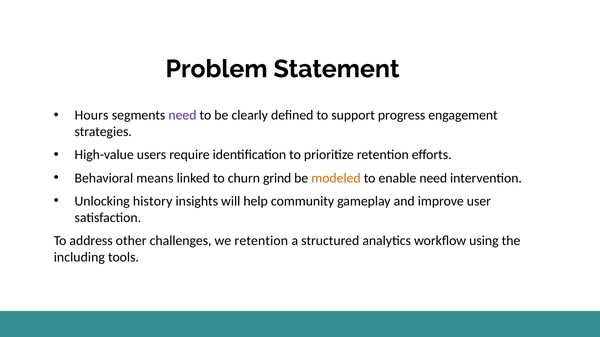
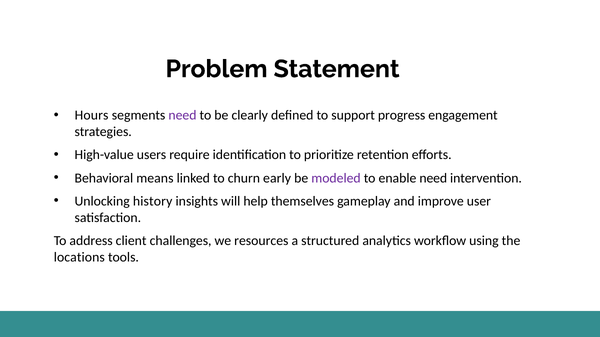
grind: grind -> early (277, 178)
modeled colour: orange -> purple (336, 178)
community: community -> themselves (302, 202)
other: other -> client (131, 241)
we retention: retention -> resources (261, 241)
including: including -> locations (79, 258)
